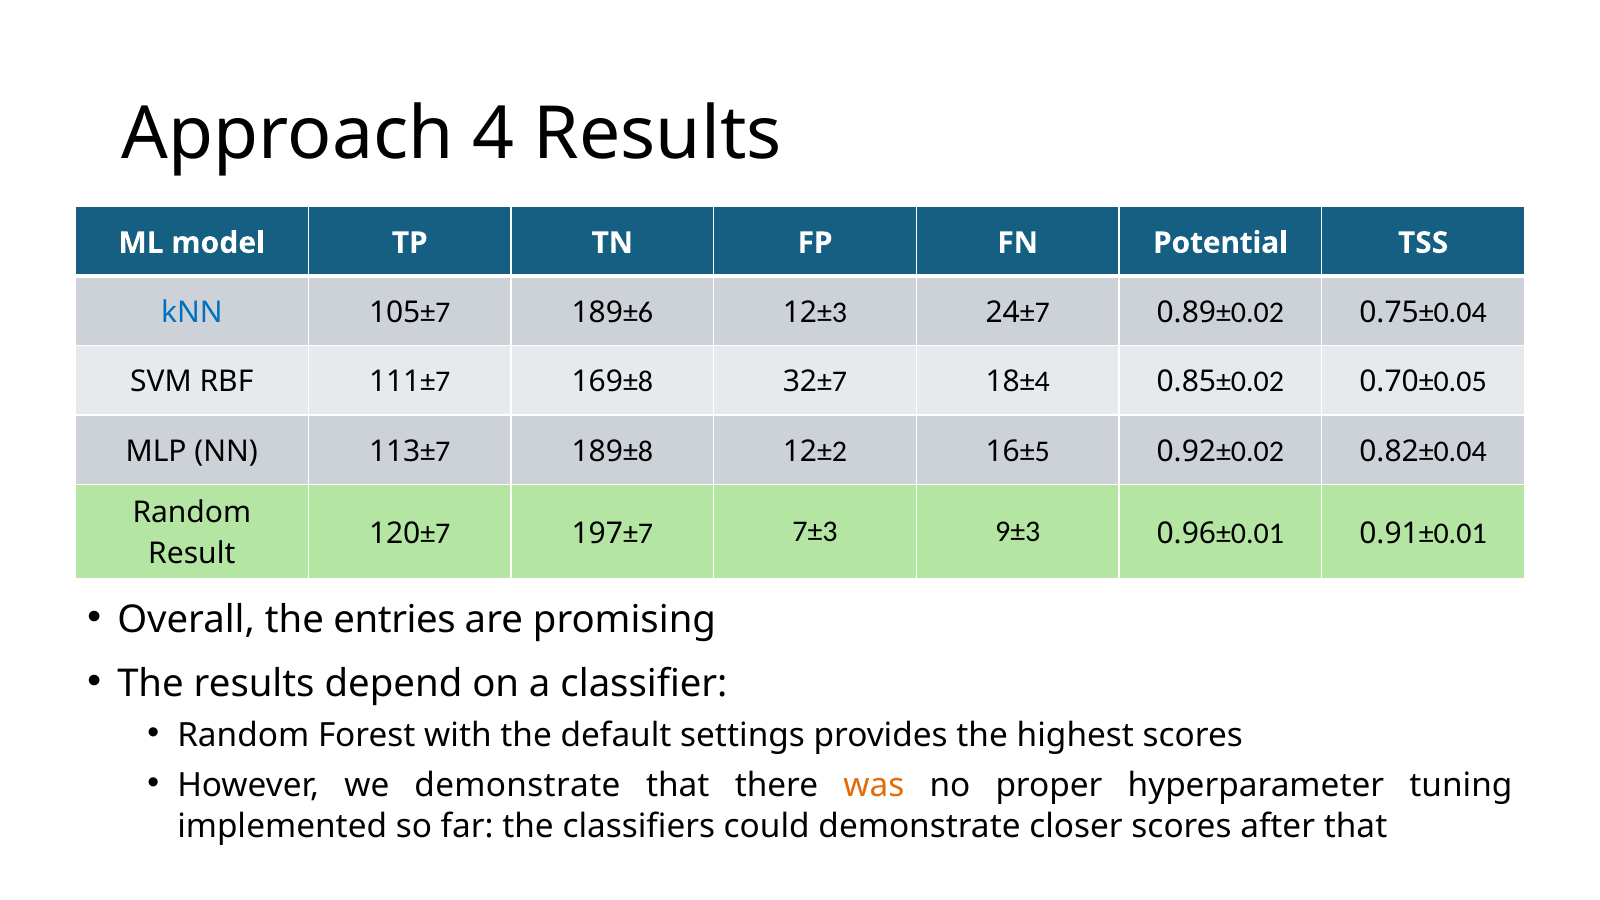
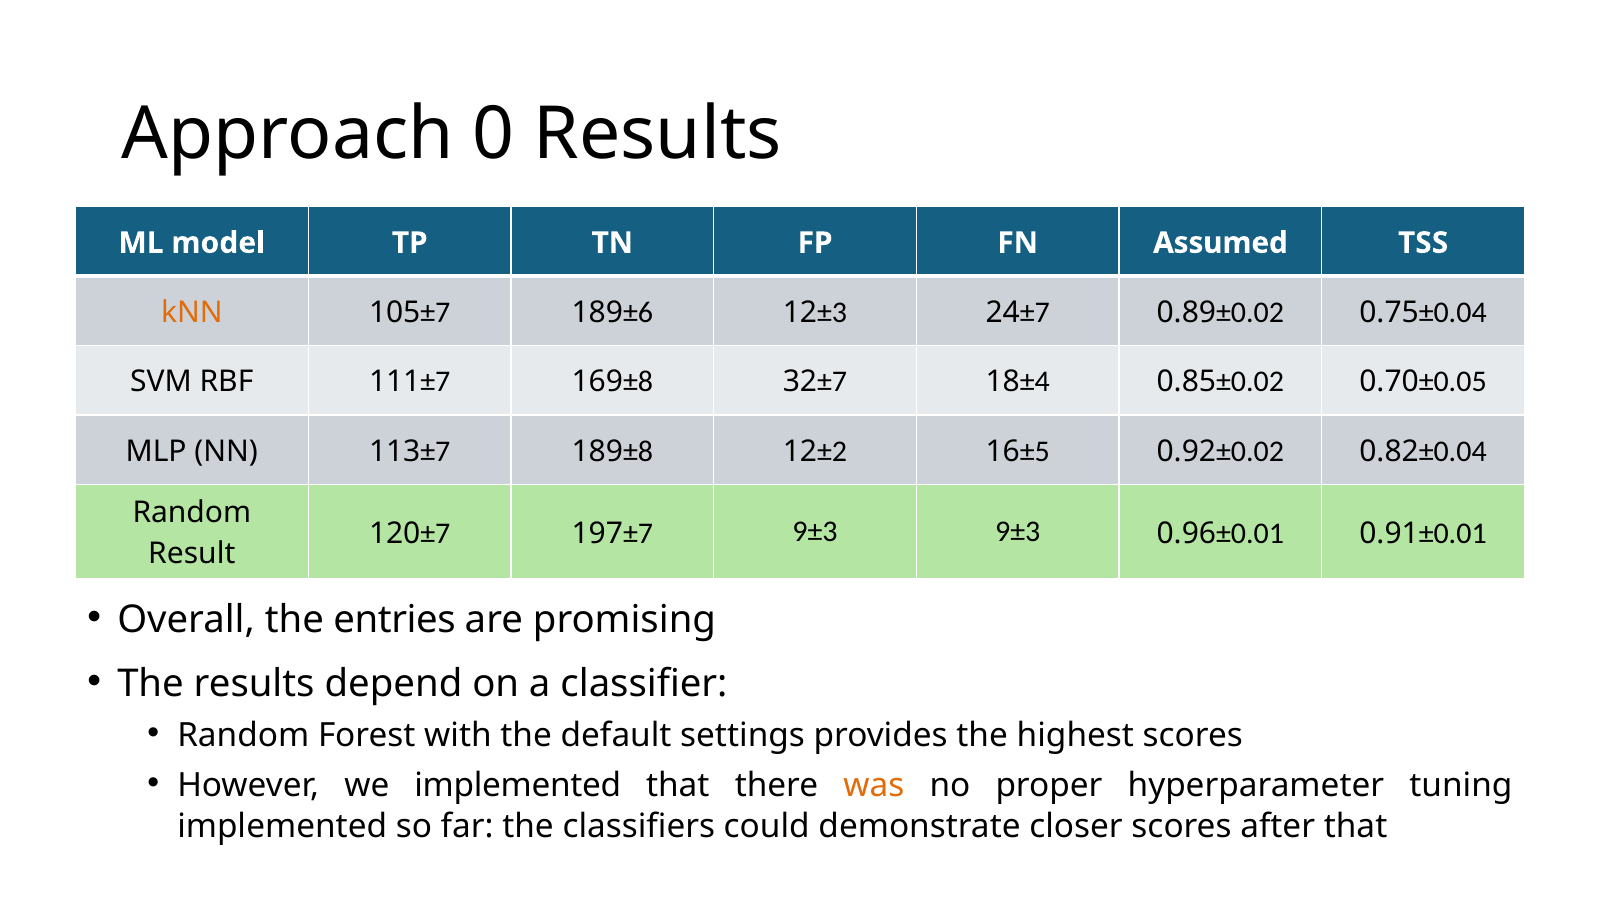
4: 4 -> 0 (494, 134)
Potential: Potential -> Assumed (1220, 243)
kNN colour: blue -> orange (192, 312)
7±3: 7±3 -> 9±3 (815, 532)
we demonstrate: demonstrate -> implemented (518, 785)
